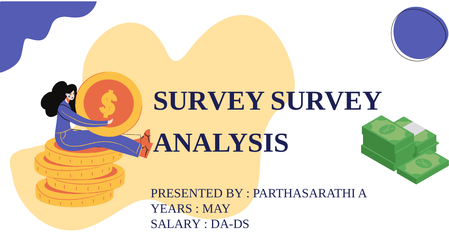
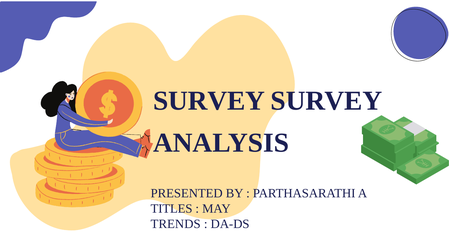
YEARS: YEARS -> TITLES (172, 209)
SALARY: SALARY -> TRENDS (176, 224)
